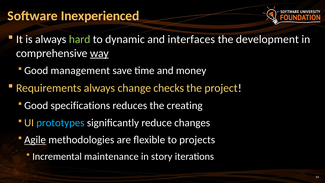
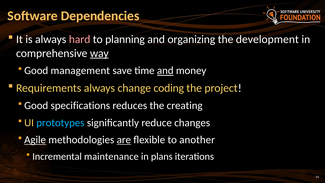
Inexperienced: Inexperienced -> Dependencies (100, 16)
hard colour: light green -> pink (80, 39)
dynamic: dynamic -> planning (125, 39)
interfaces: interfaces -> organizing (191, 39)
and underline: none -> present (165, 71)
checks: checks -> coding (169, 88)
are underline: none -> present (124, 140)
projects: projects -> another (197, 140)
story: story -> plans (162, 156)
